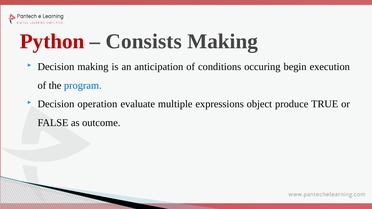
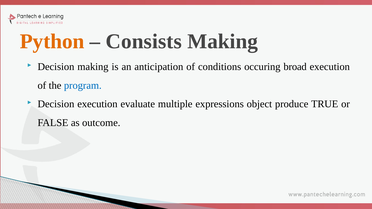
Python colour: red -> orange (52, 42)
begin: begin -> broad (295, 67)
Decision operation: operation -> execution (97, 104)
